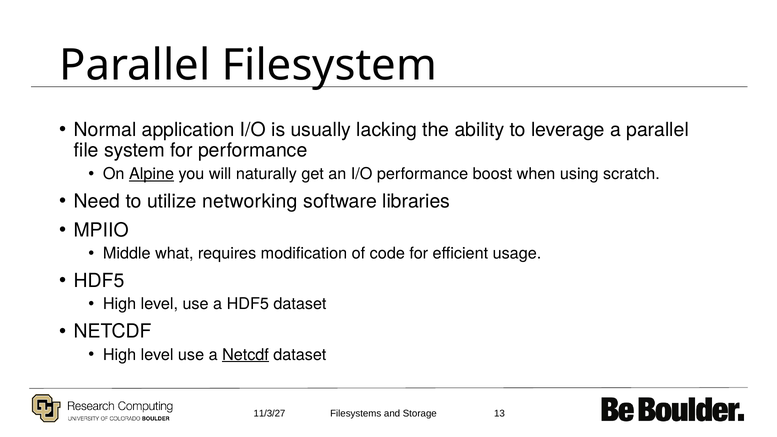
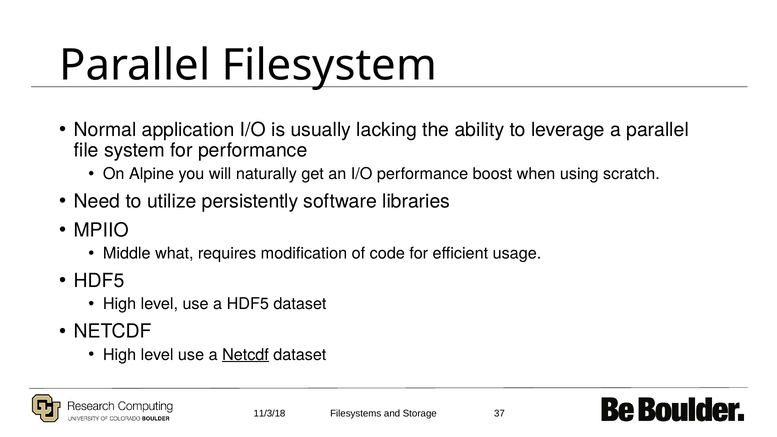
Alpine underline: present -> none (152, 174)
networking: networking -> persistently (250, 201)
11/3/27: 11/3/27 -> 11/3/18 (270, 413)
13: 13 -> 37 (499, 413)
